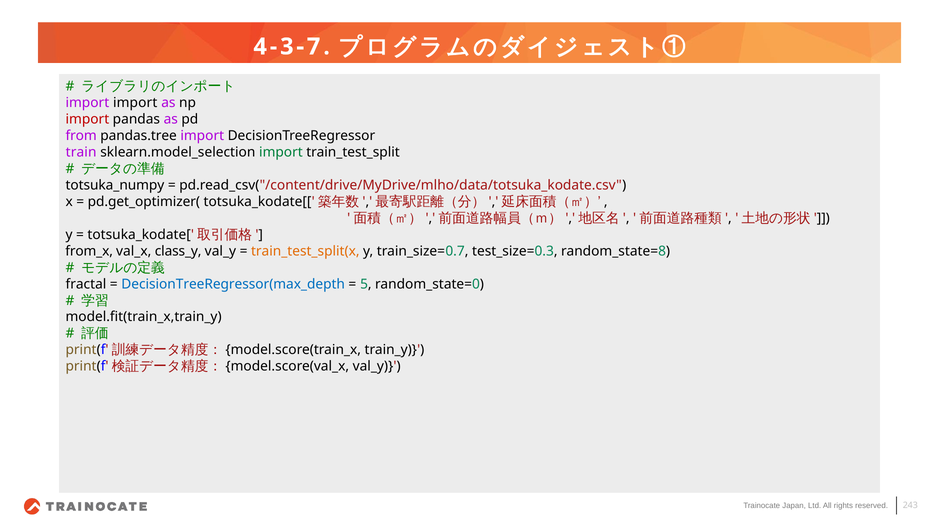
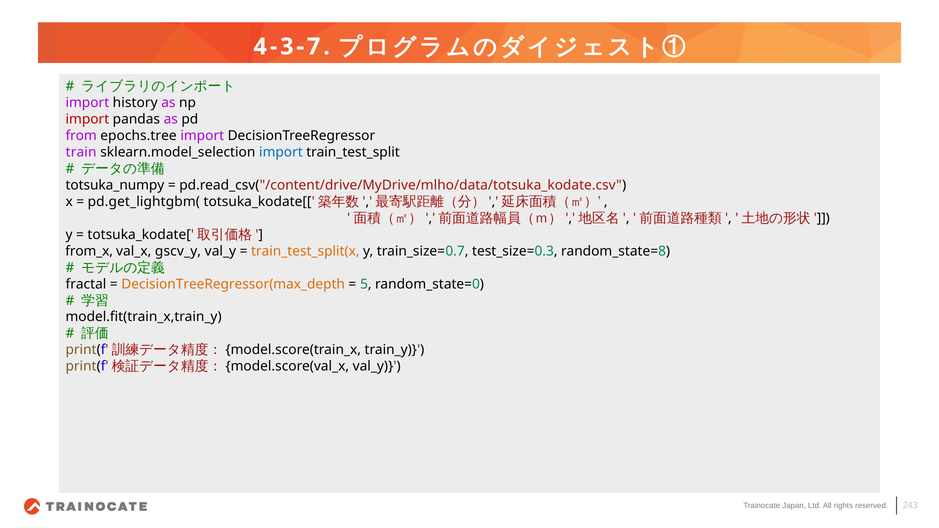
import import: import -> history (135, 103)
pandas.tree: pandas.tree -> epochs.tree (138, 136)
import colour: green -> blue (281, 152)
pd.get_optimizer(: pd.get_optimizer( -> pd.get_lightgbm( (144, 202)
class_y: class_y -> gscv_y (178, 251)
DecisionTreeRegressor(max_depth colour: blue -> orange (233, 284)
